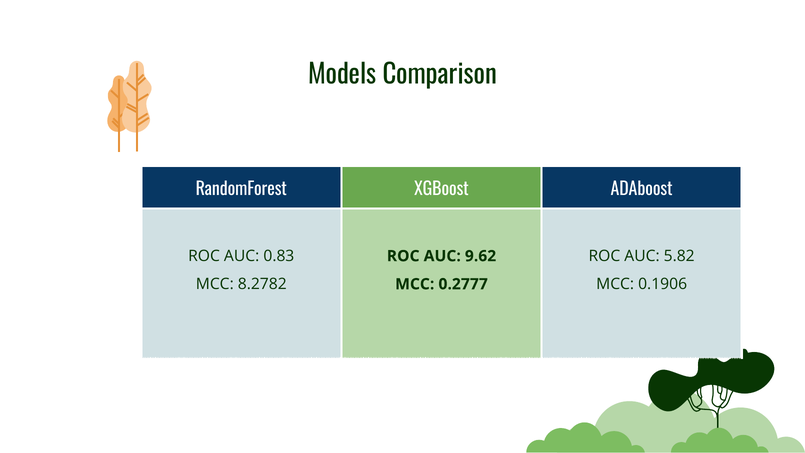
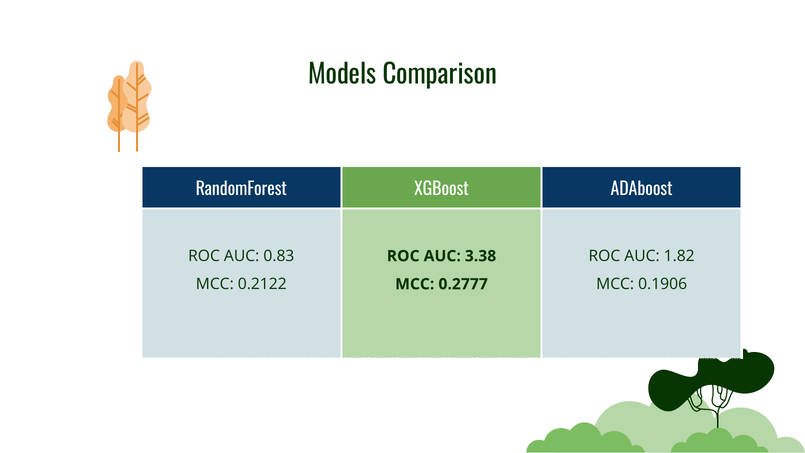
9.62: 9.62 -> 3.38 (481, 256)
5.82: 5.82 -> 1.82 (679, 256)
8.2782: 8.2782 -> 0.2122 (262, 284)
